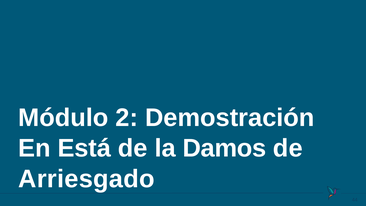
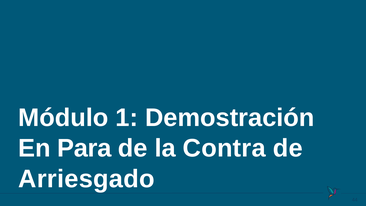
2: 2 -> 1 (127, 118)
Está: Está -> Para (84, 148)
Damos: Damos -> Contra (224, 148)
